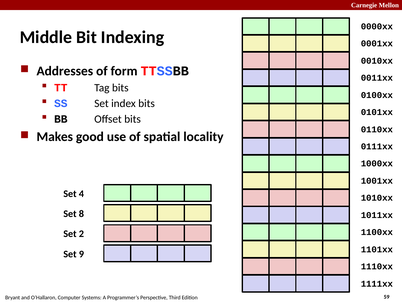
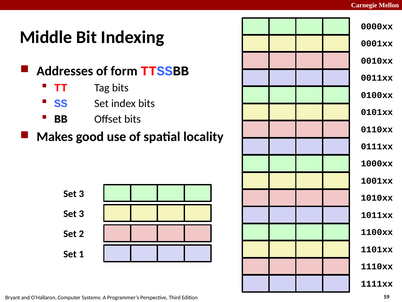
4: 4 -> 3 (81, 194)
8: 8 -> 3 (81, 213)
9: 9 -> 1 (81, 254)
